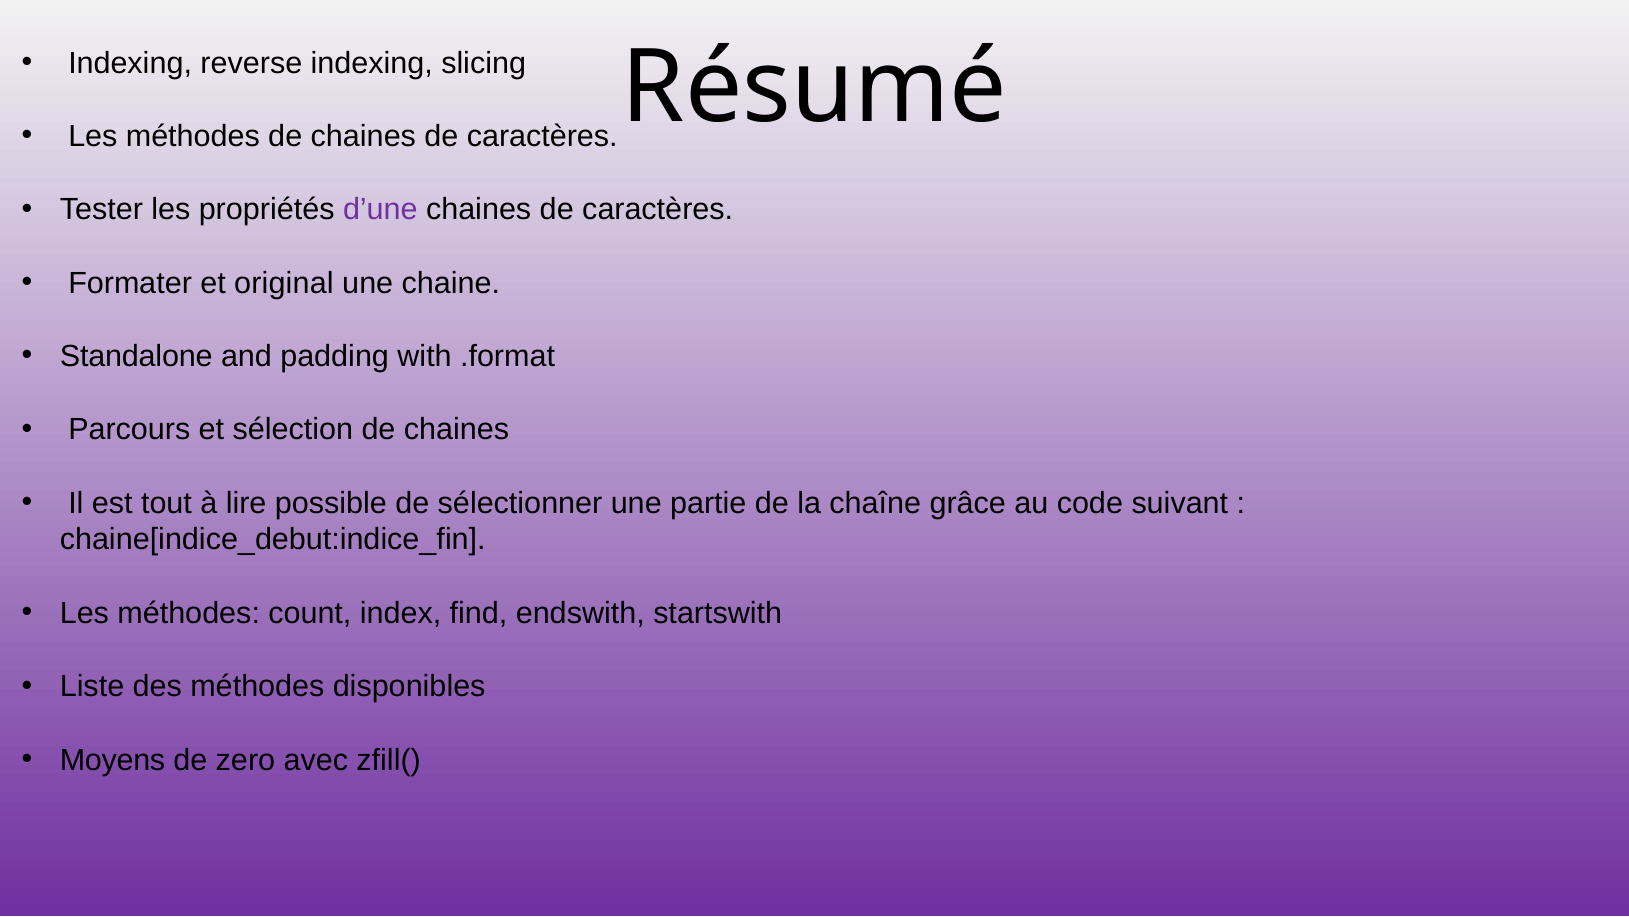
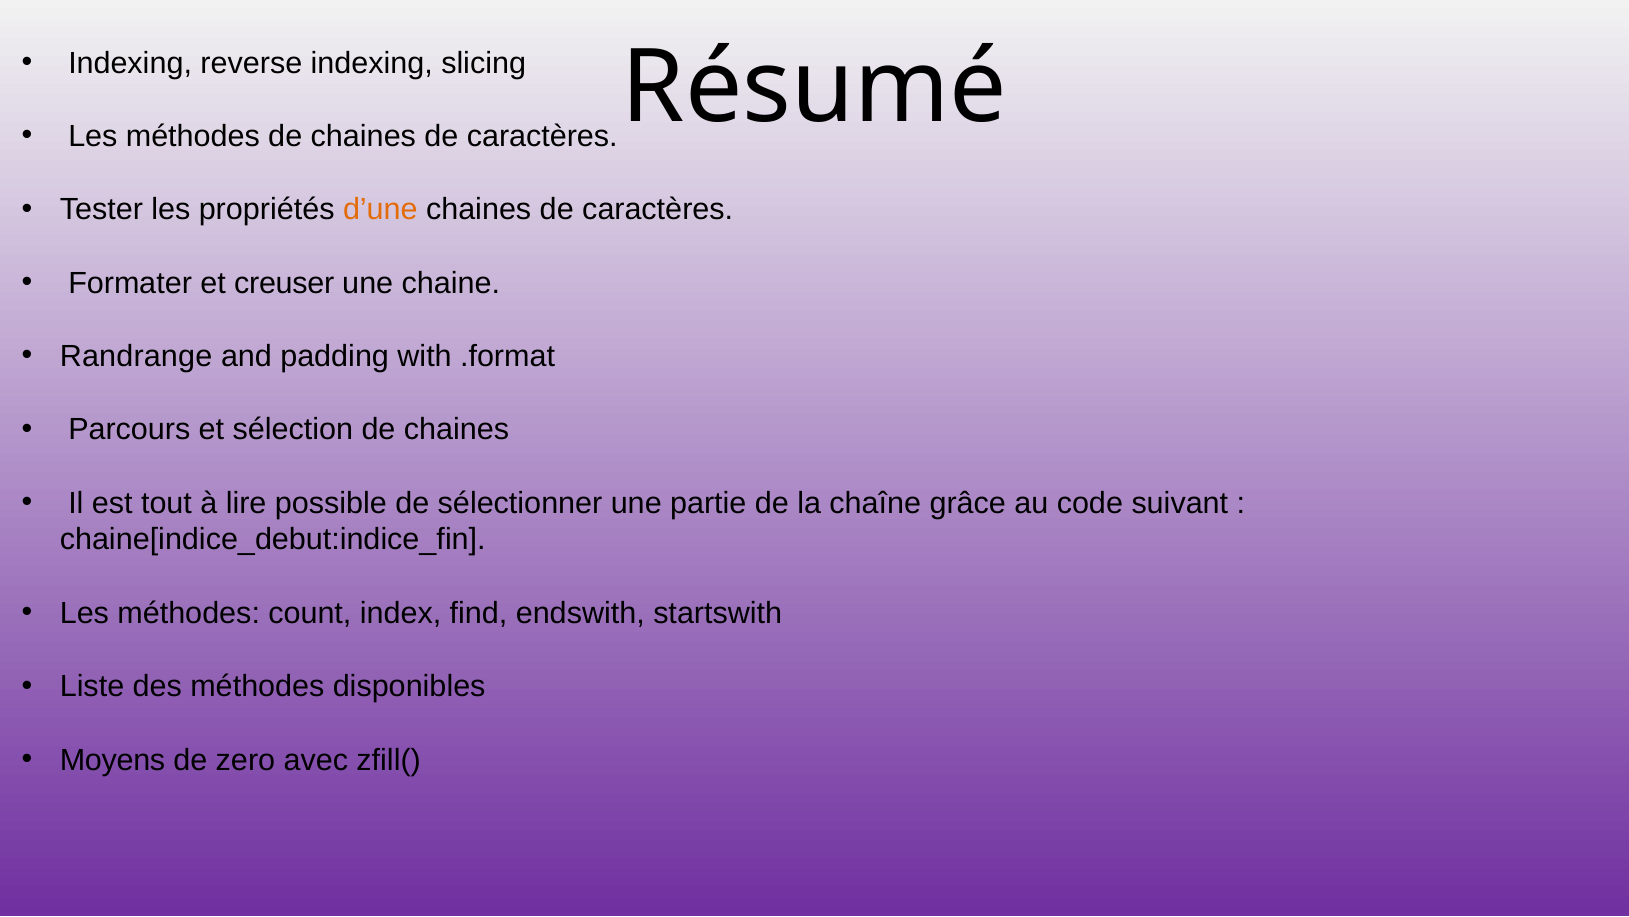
d’une colour: purple -> orange (380, 210)
original: original -> creuser (284, 283)
Standalone: Standalone -> Randrange (136, 356)
